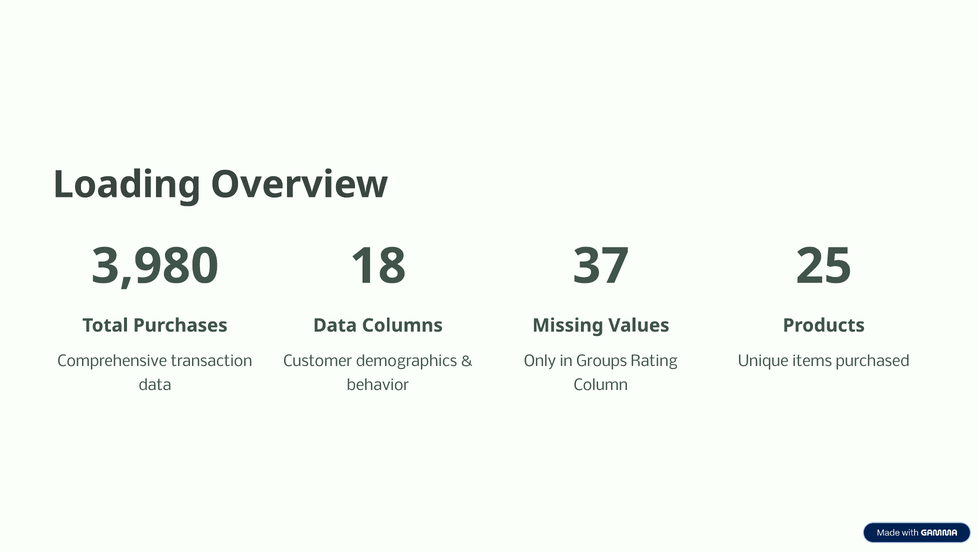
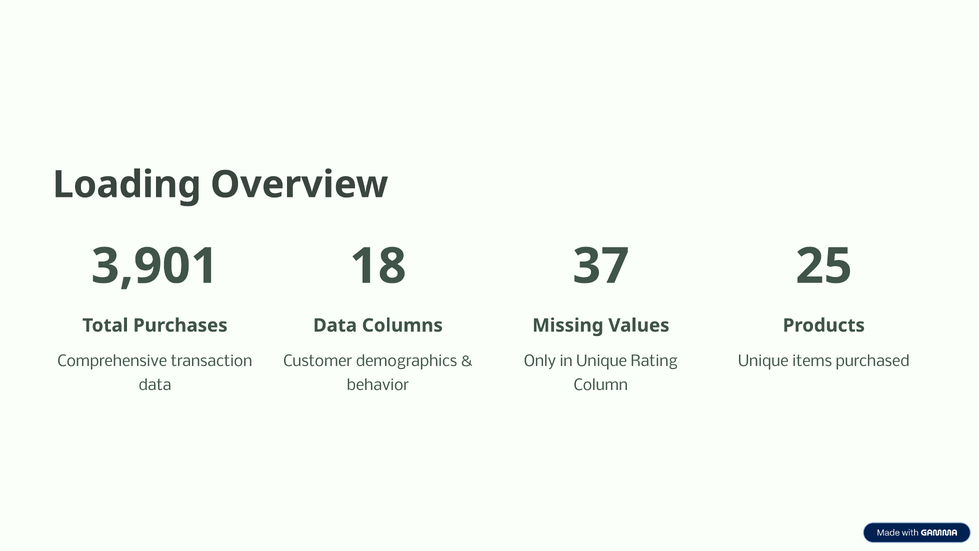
3,980: 3,980 -> 3,901 (155, 266)
in Groups: Groups -> Unique (602, 361)
